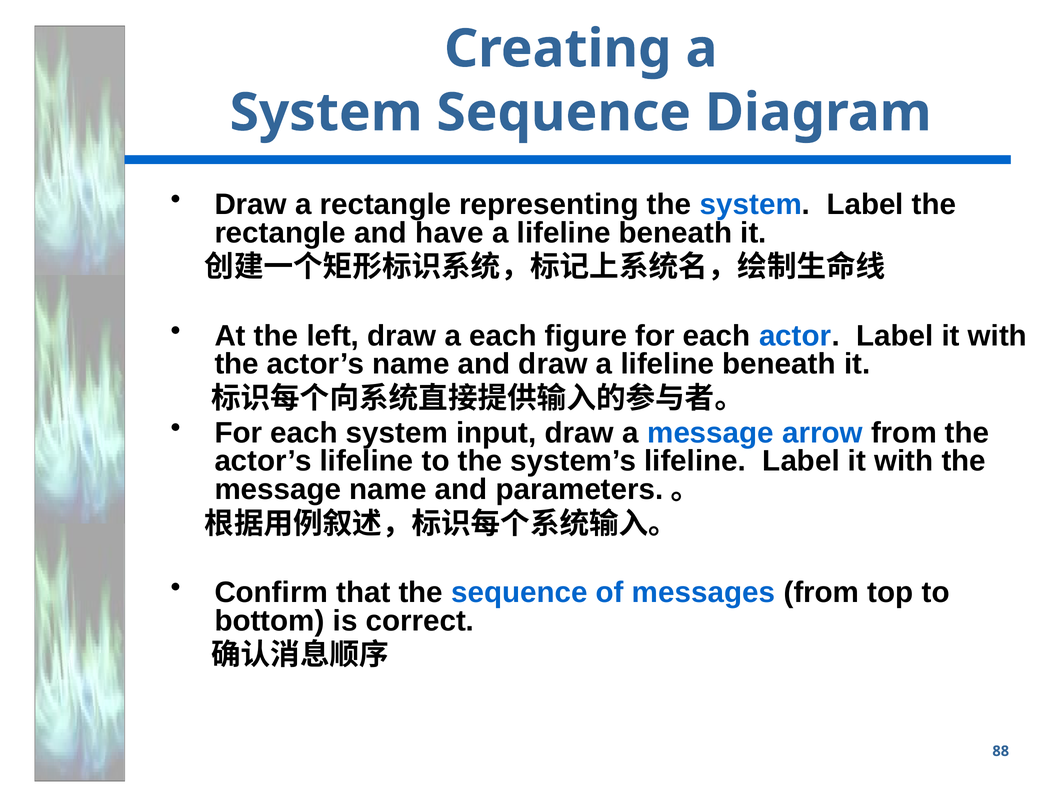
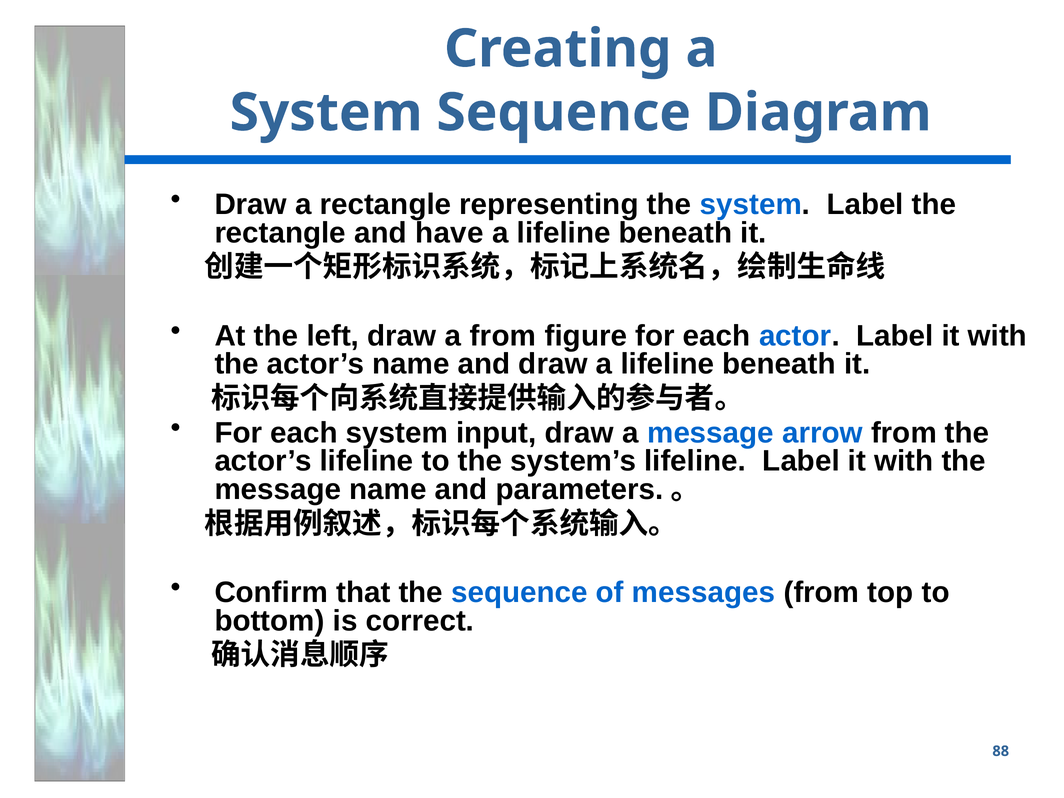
a each: each -> from (503, 336)
